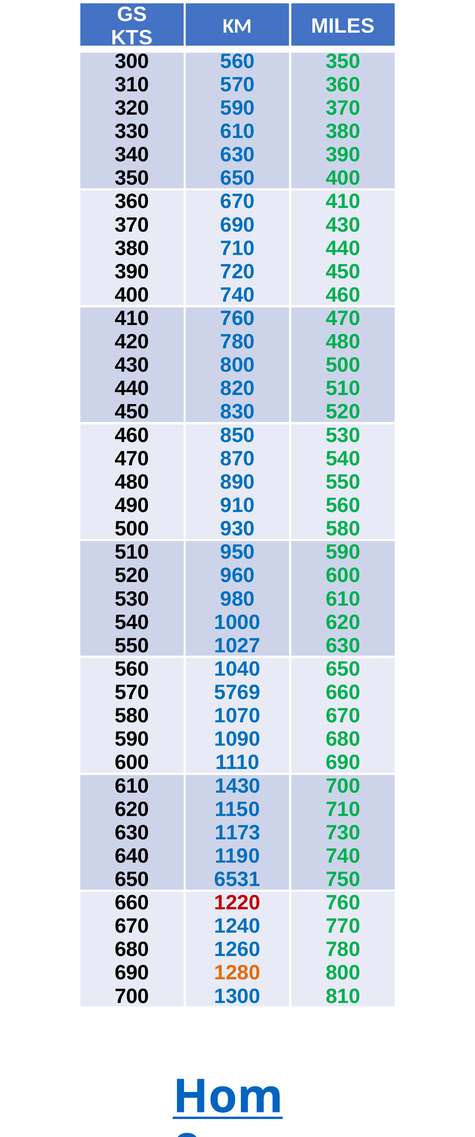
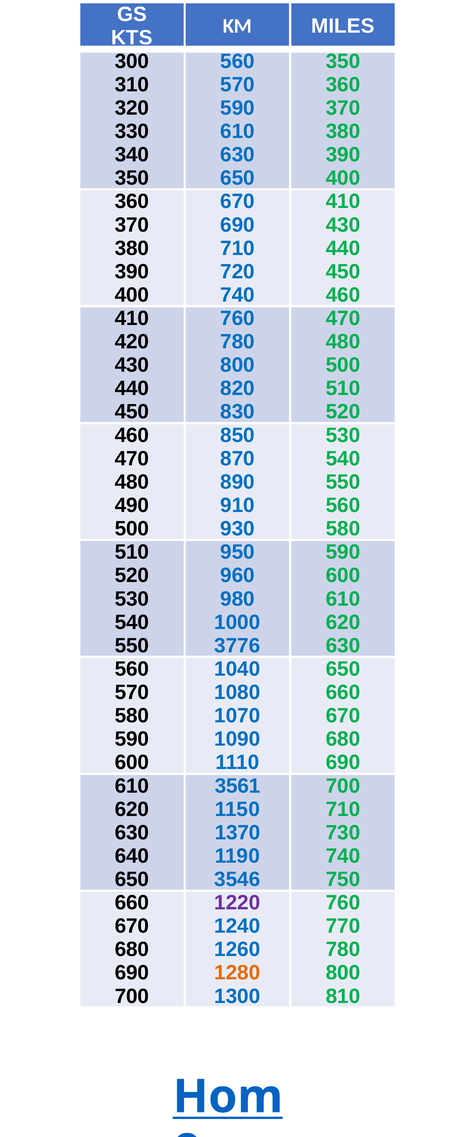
1027: 1027 -> 3776 (237, 645)
5769: 5769 -> 1080 (237, 692)
1430: 1430 -> 3561 (238, 786)
1173: 1173 -> 1370 (238, 832)
6531: 6531 -> 3546 (237, 879)
1220 colour: red -> purple (237, 902)
